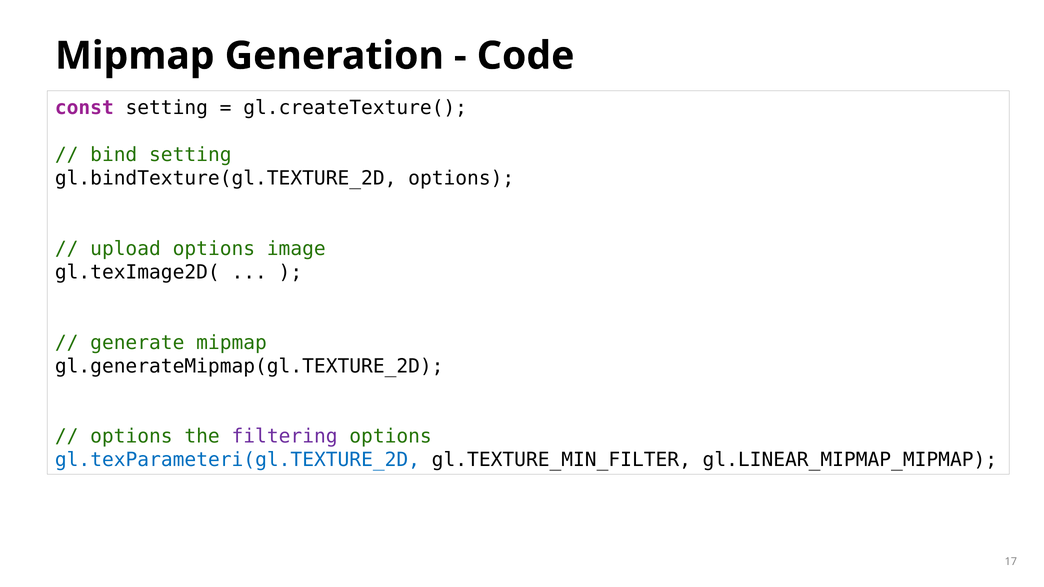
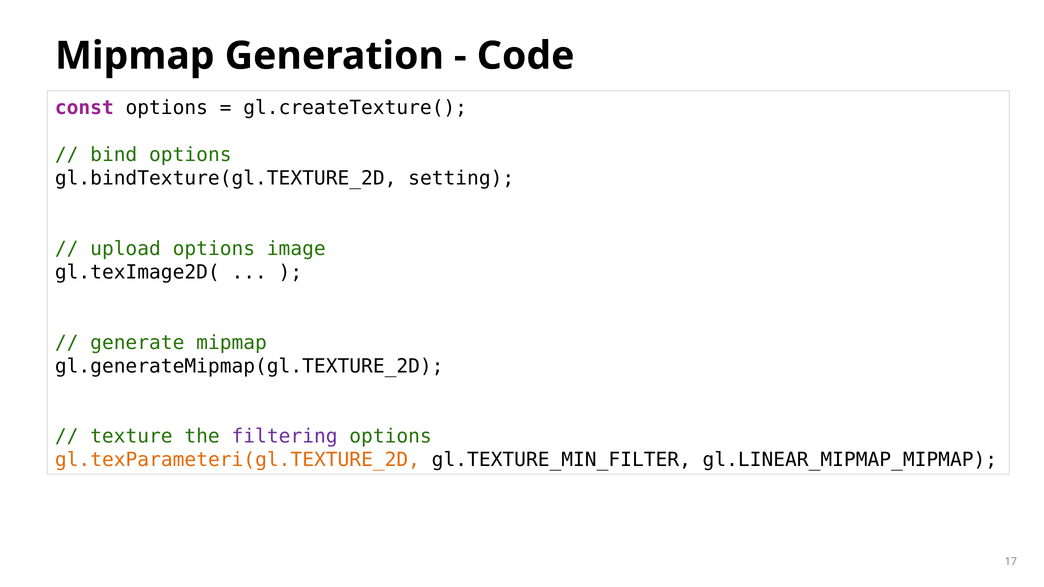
const setting: setting -> options (167, 108)
bind setting: setting -> options (190, 155)
gl.bindTexture(gl.TEXTURE_2D options: options -> setting (461, 178)
options: options -> texture (131, 437)
gl.texParameteri(gl.TEXTURE_2D colour: blue -> orange (237, 460)
